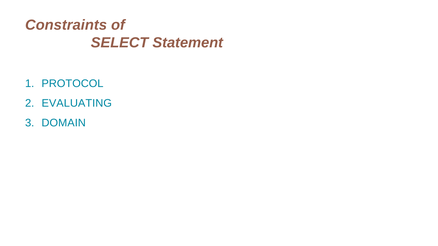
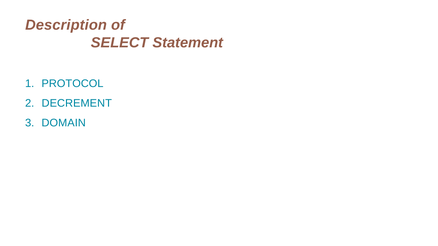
Constraints: Constraints -> Description (66, 25)
EVALUATING: EVALUATING -> DECREMENT (77, 103)
